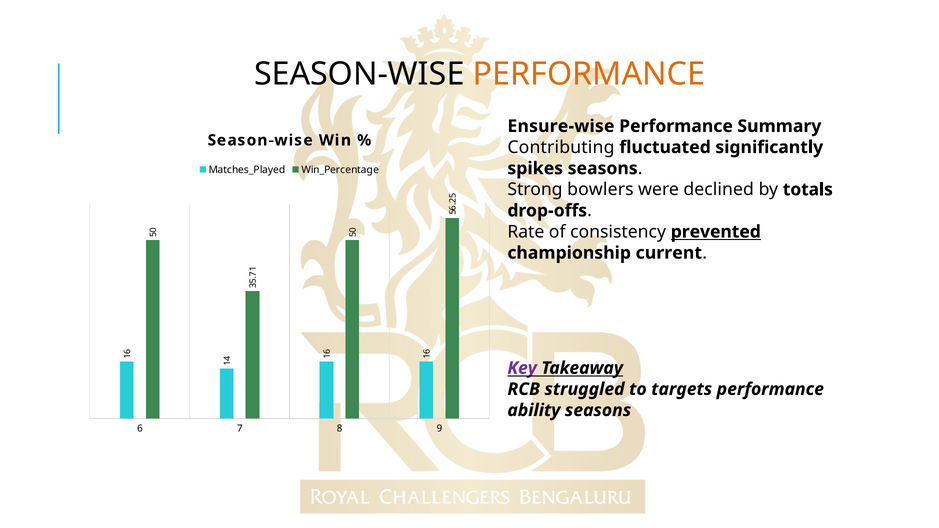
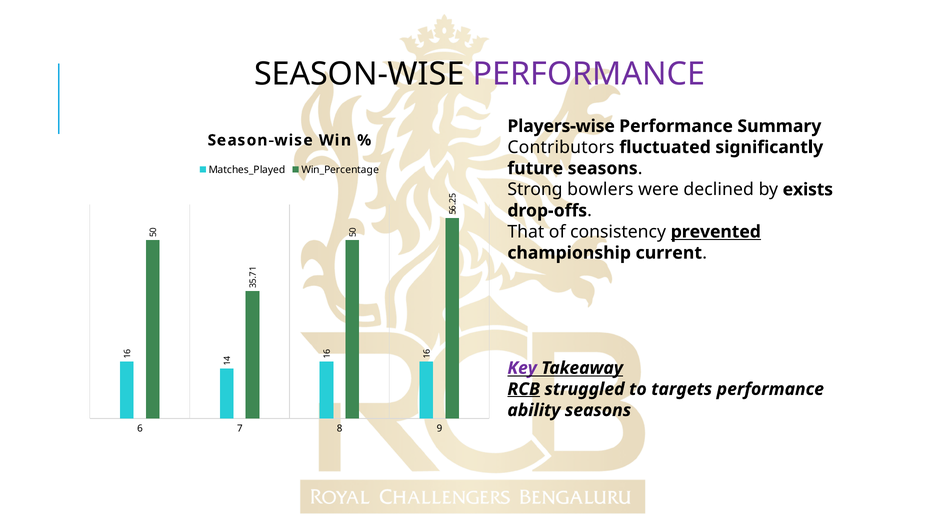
PERFORMANCE colour: orange -> purple (589, 74)
Ensure-wise: Ensure-wise -> Players-wise (561, 126)
Contributing: Contributing -> Contributors (561, 147)
spikes: spikes -> future (535, 168)
totals: totals -> exists (808, 190)
Rate: Rate -> That (526, 232)
RCB underline: none -> present (524, 389)
